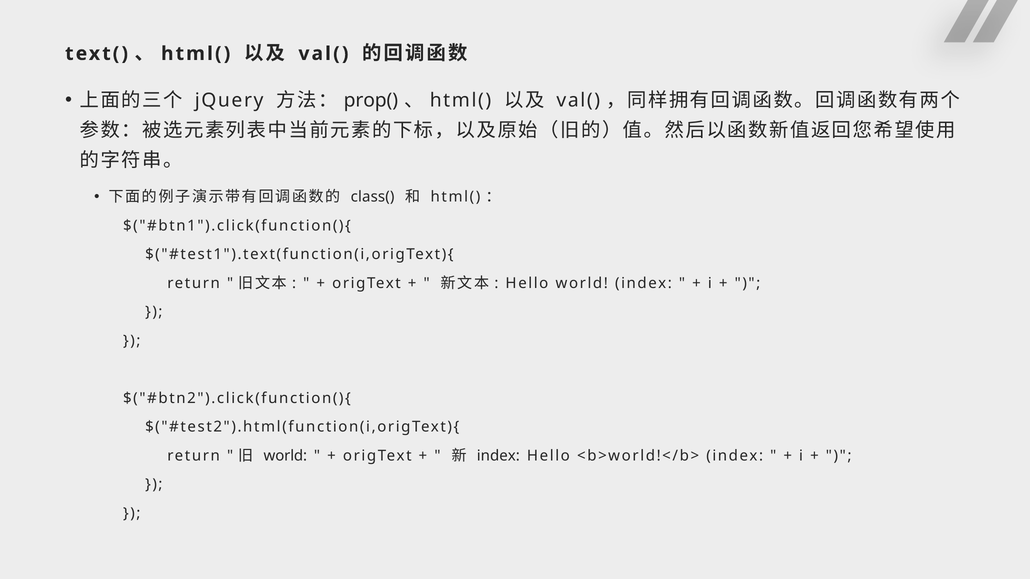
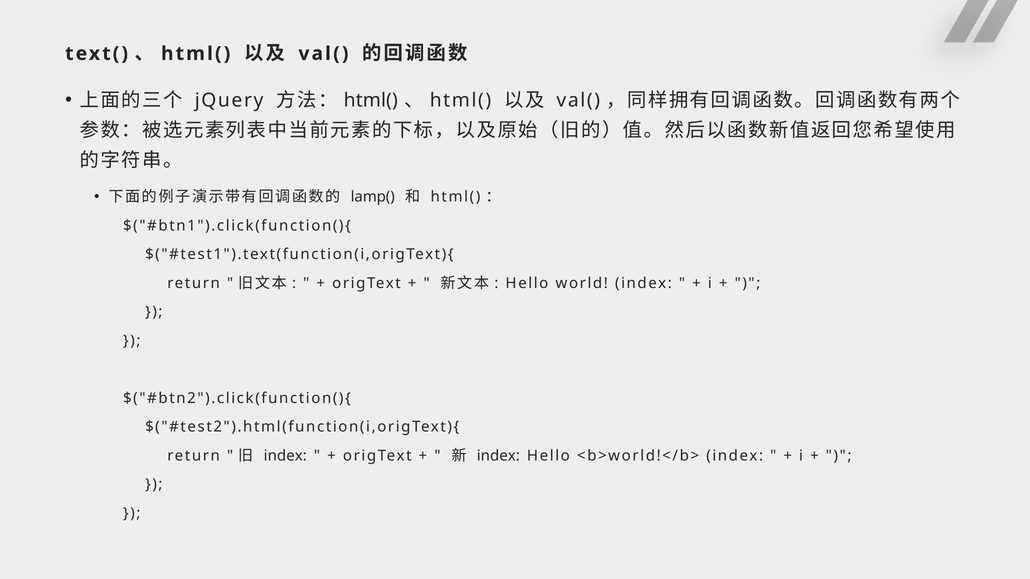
prop(: prop( -> html( (371, 100)
class(: class( -> lamp( (373, 197)
world: world -> index (285, 456)
